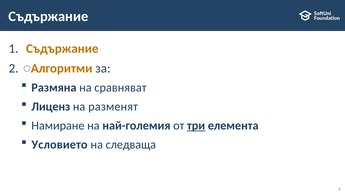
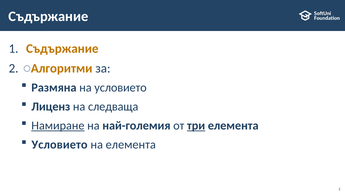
на сравняват: сравняват -> условието (120, 88)
разменят: разменят -> следваща (113, 107)
Намиране underline: none -> present (58, 126)
на следваща: следваща -> елемента (131, 145)
